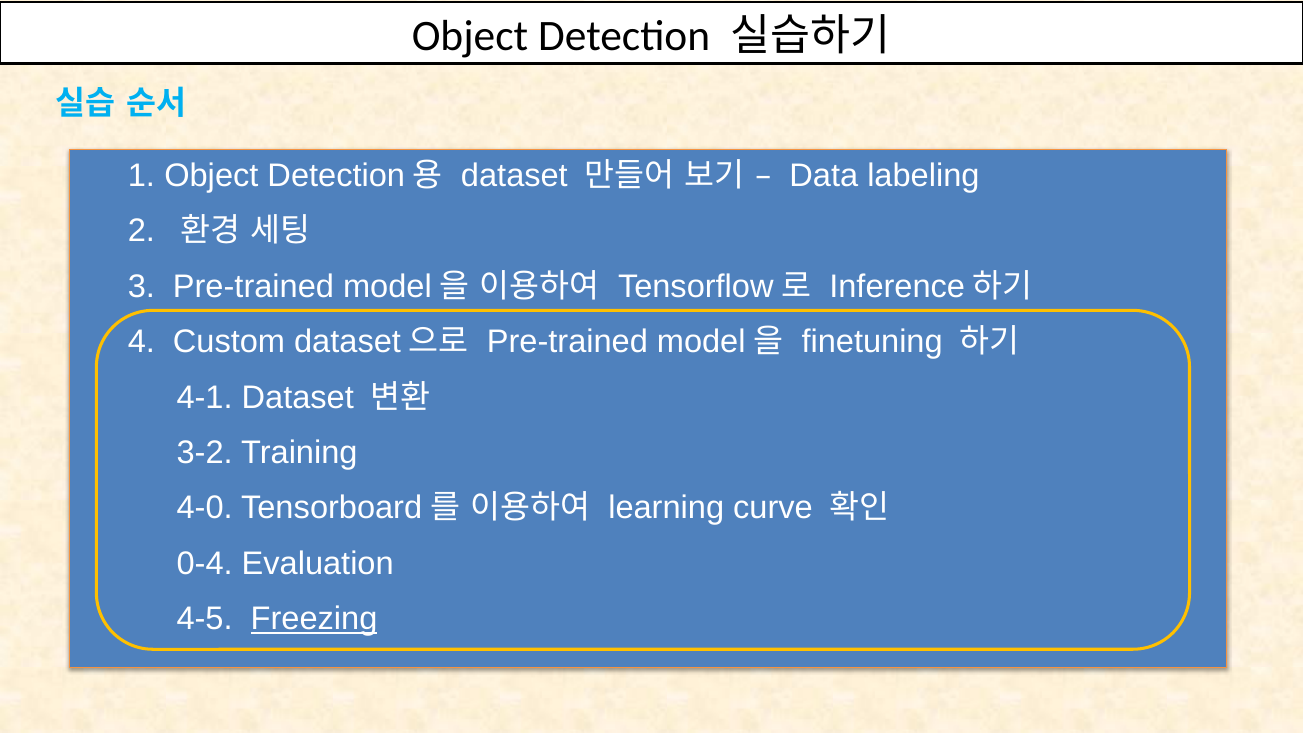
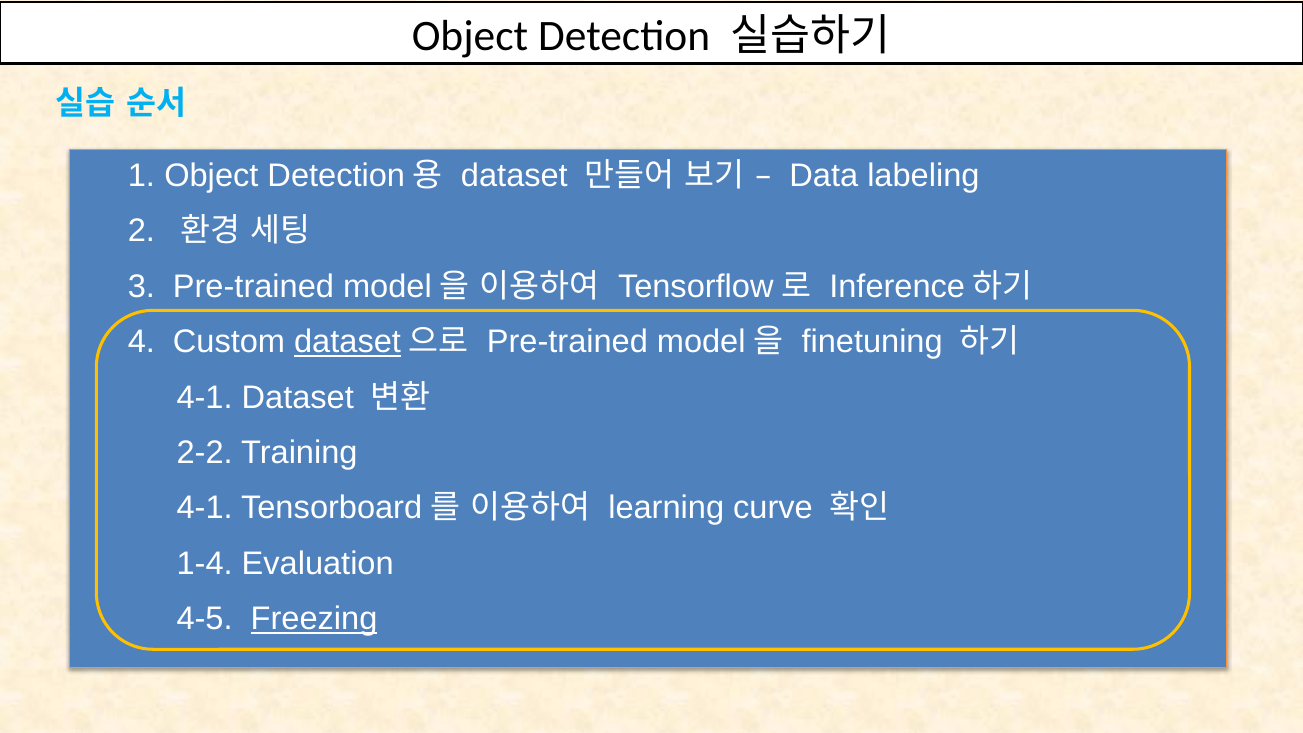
dataset underline: none -> present (348, 342)
3-2: 3-2 -> 2-2 (205, 453)
4-0: 4-0 -> 4-1 (205, 508)
0-4: 0-4 -> 1-4 (205, 563)
